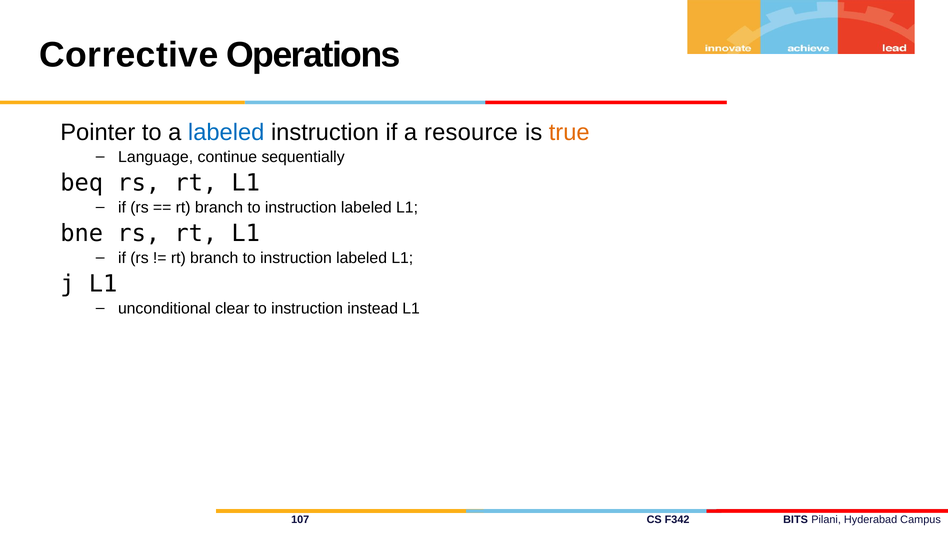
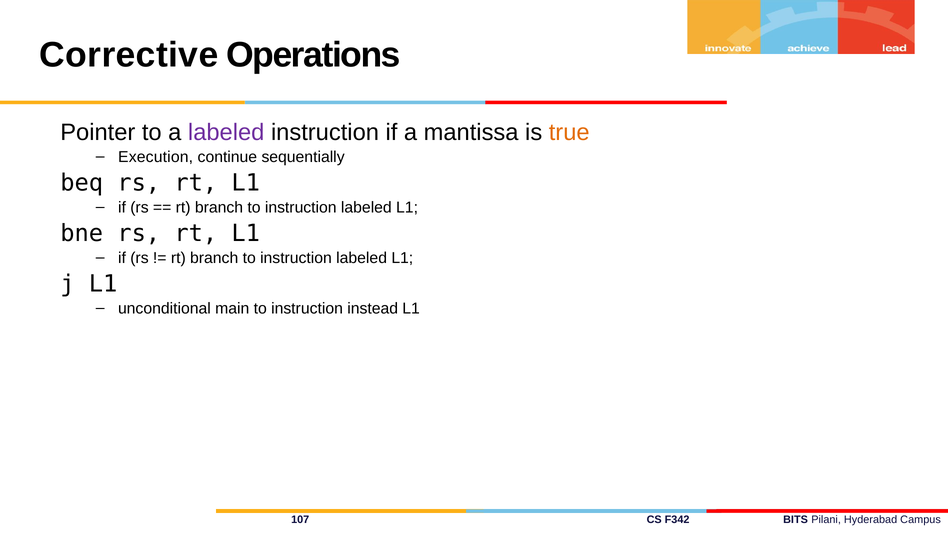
labeled colour: blue -> purple (226, 132)
resource: resource -> mantissa (471, 132)
Language: Language -> Execution (156, 157)
clear: clear -> main (232, 308)
